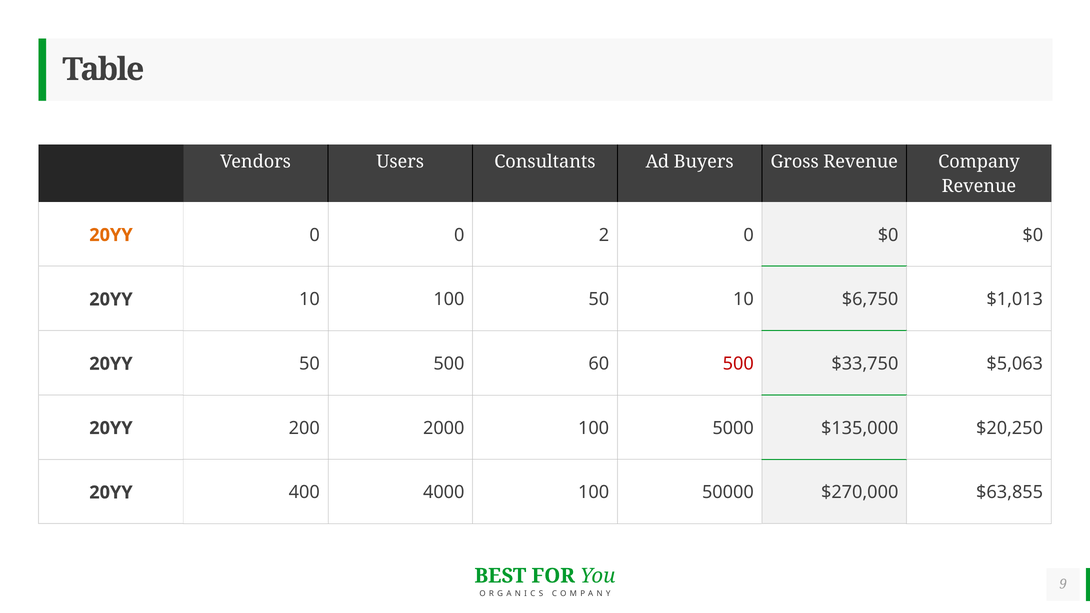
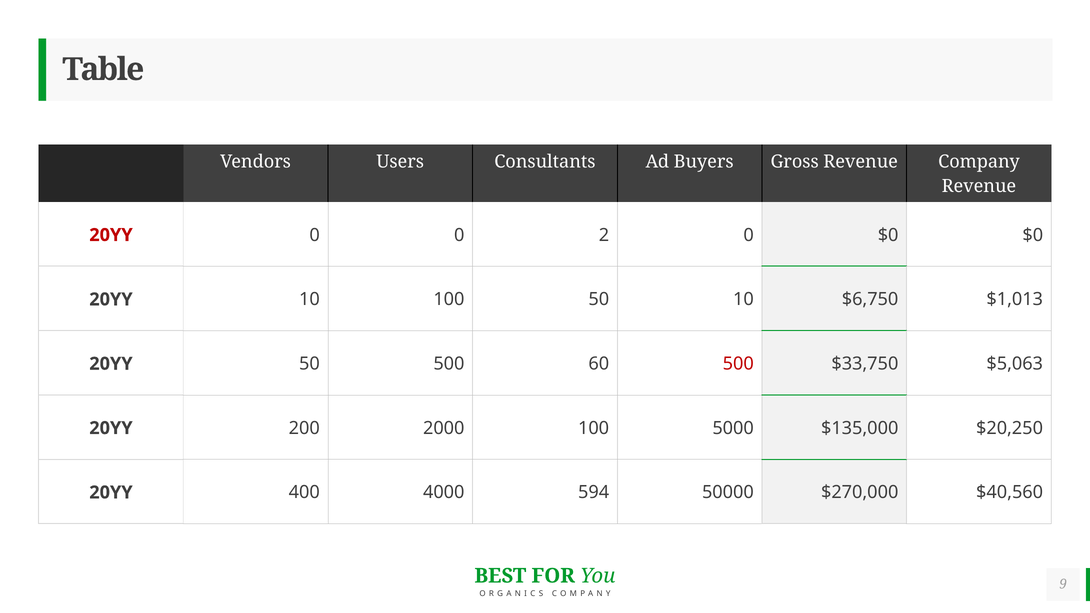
20YY colour: orange -> red (111, 235)
4000 100: 100 -> 594 (594, 493)
$63,855: $63,855 -> $40,560 (1010, 493)
